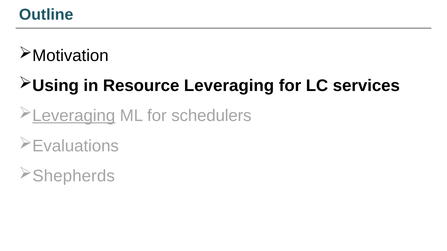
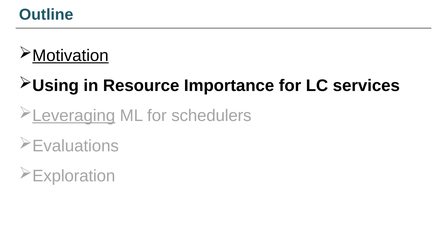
Motivation underline: none -> present (70, 56)
Resource Leveraging: Leveraging -> Importance (229, 86)
Shepherds: Shepherds -> Exploration (74, 176)
